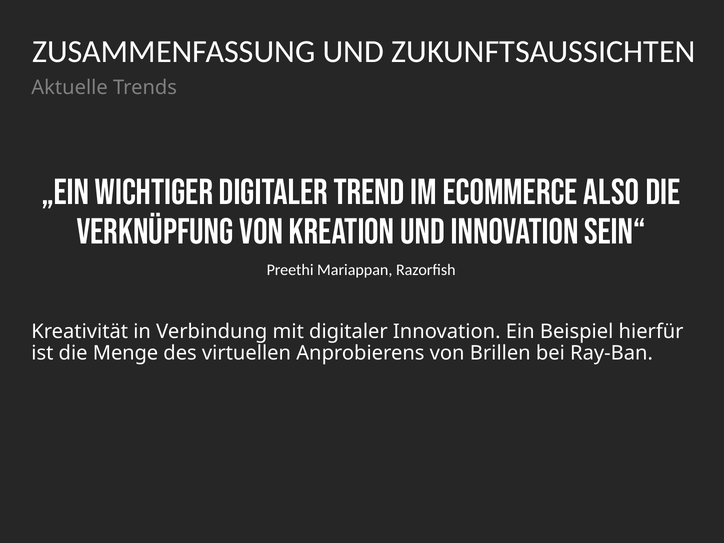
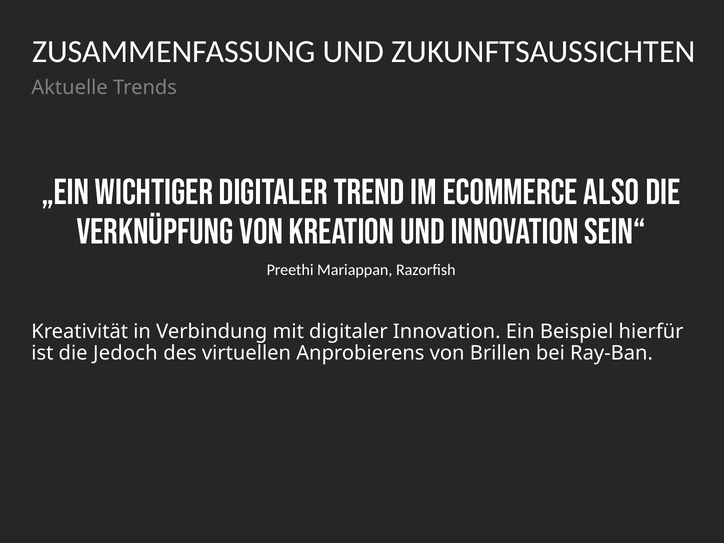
Menge: Menge -> Jedoch (125, 353)
